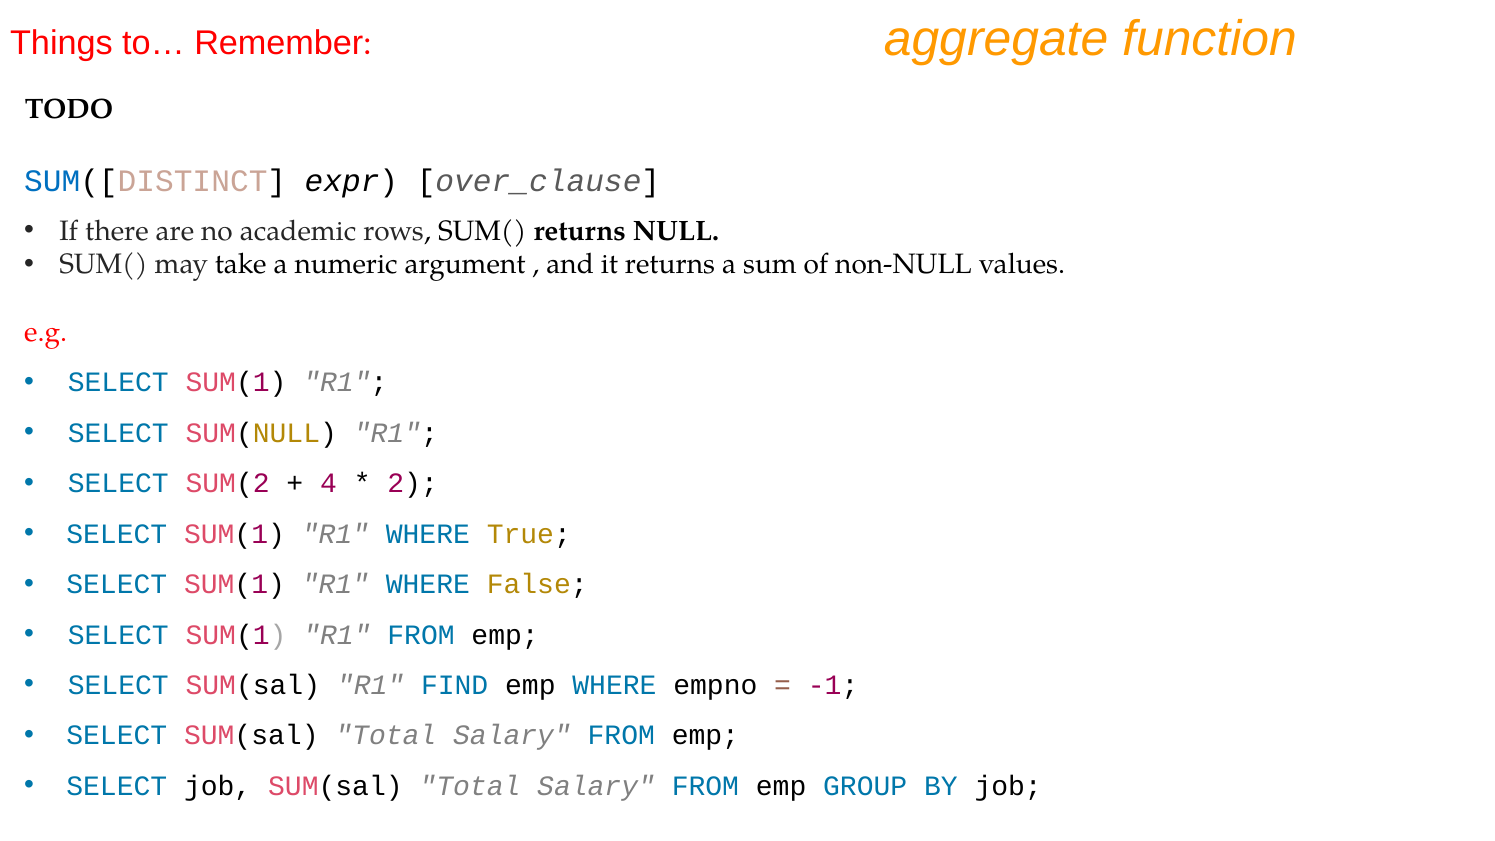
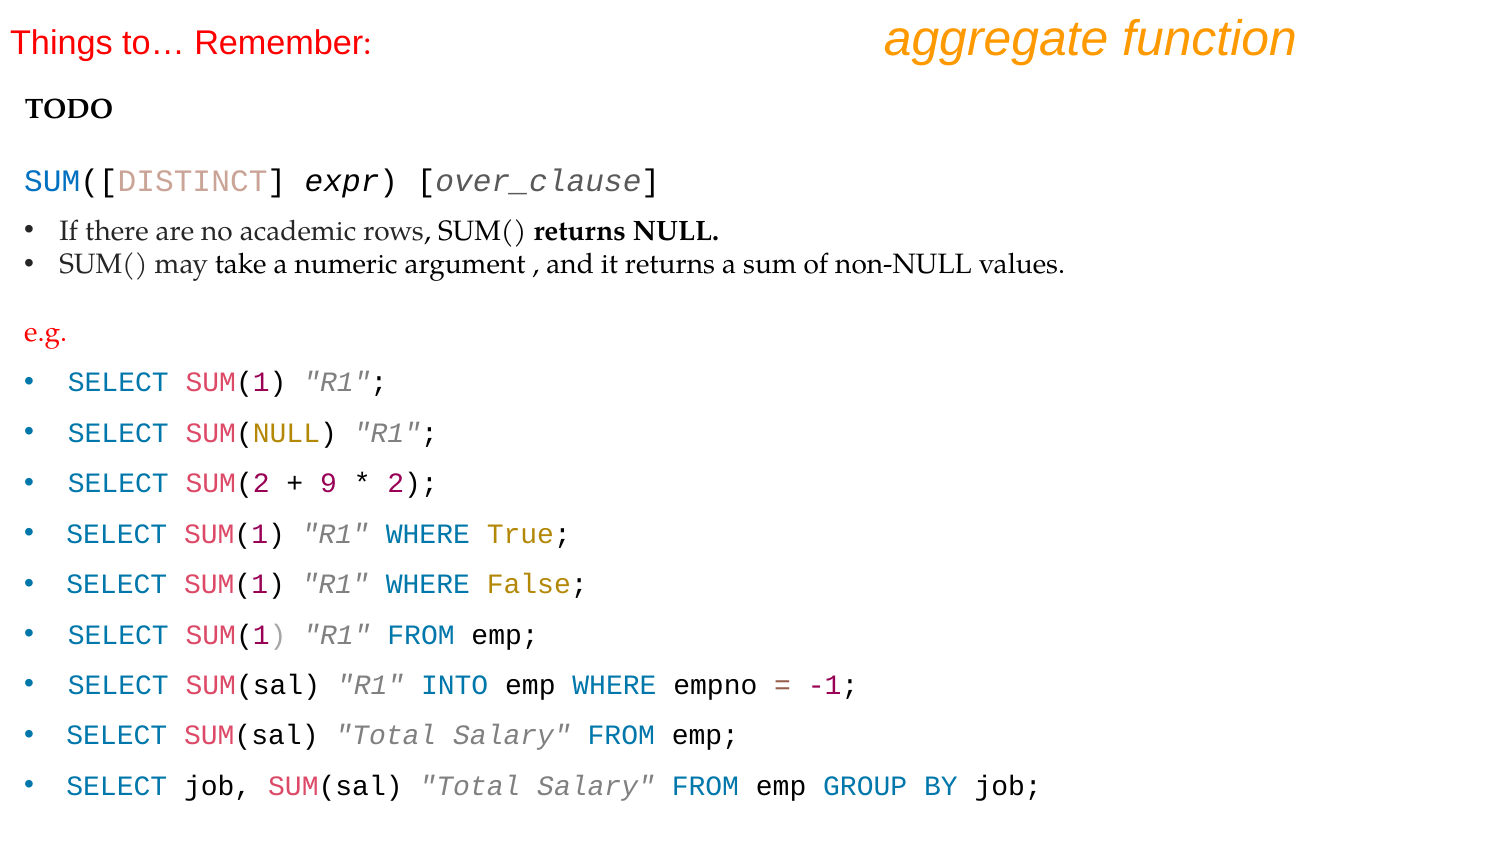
4: 4 -> 9 (329, 483)
FIND: FIND -> INTO (455, 685)
